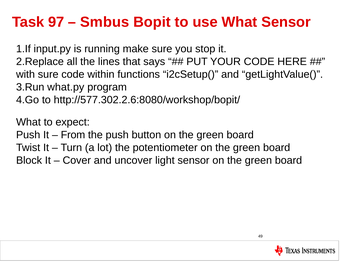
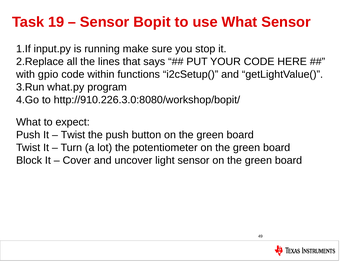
97: 97 -> 19 (56, 22)
Smbus: Smbus -> Sensor (105, 22)
with sure: sure -> gpio (48, 74)
http://577.302.2.6:8080/workshop/bopit/: http://577.302.2.6:8080/workshop/bopit/ -> http://910.226.3.0:8080/workshop/bopit/ (147, 100)
From: From -> Twist (73, 135)
